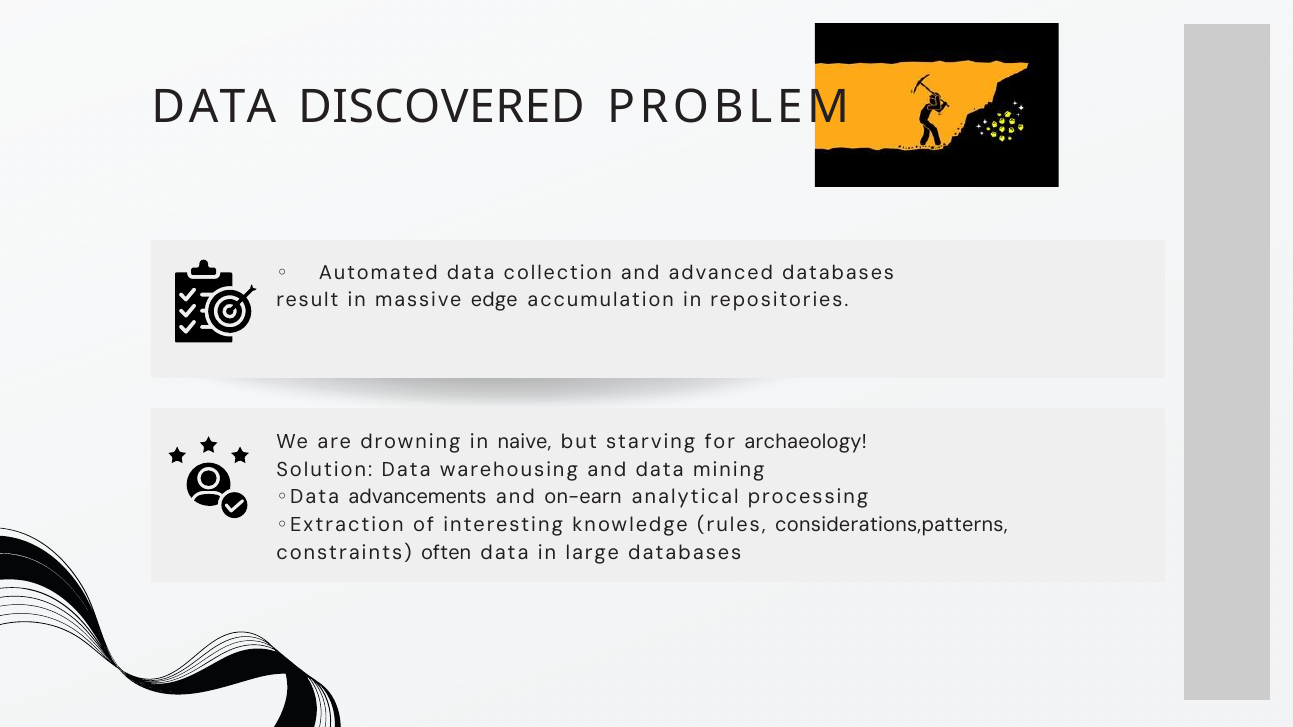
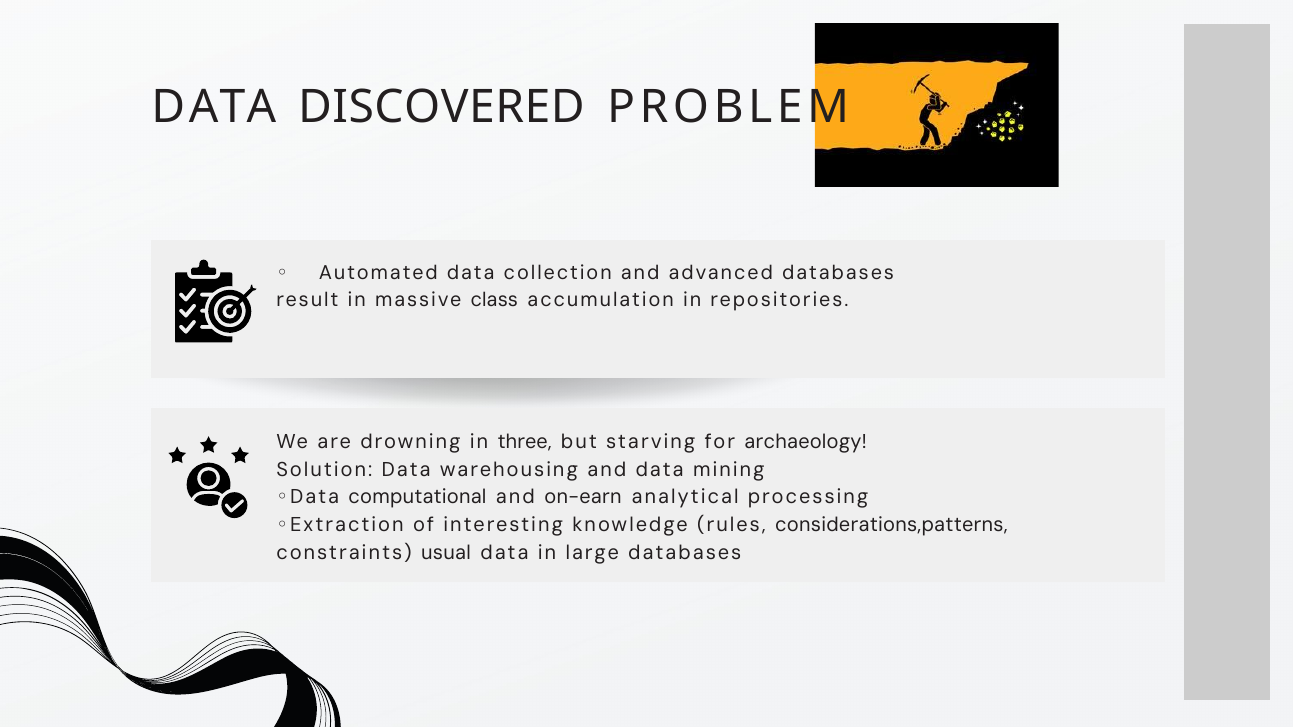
edge: edge -> class (494, 301)
naive: naive -> three (525, 442)
advancements: advancements -> computational (417, 498)
often: often -> usual (446, 553)
